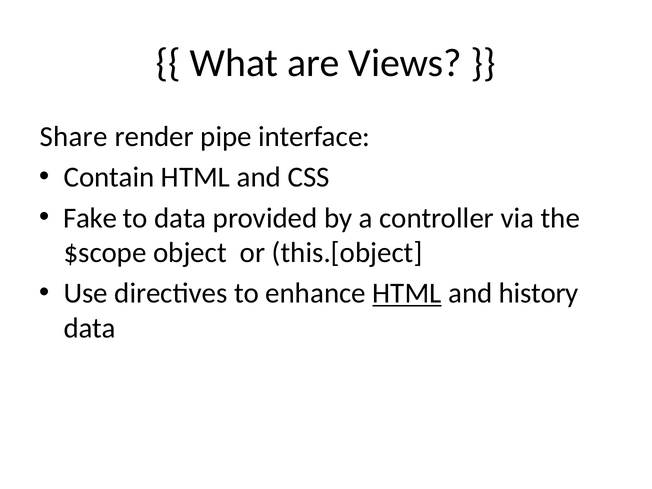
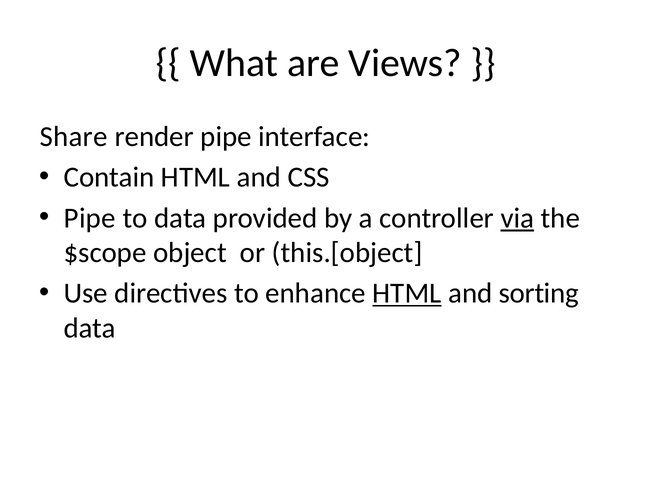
Fake: Fake -> Pipe (90, 218)
via underline: none -> present (517, 218)
history: history -> sorting (539, 293)
